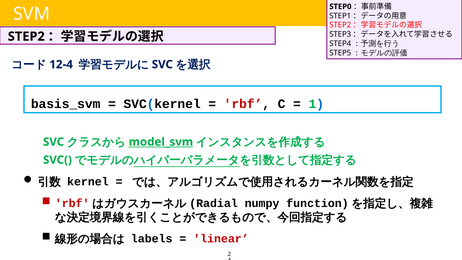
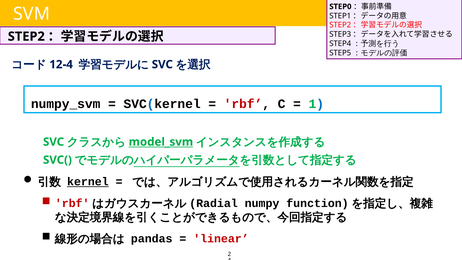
basis_svm: basis_svm -> numpy_svm (66, 104)
kernel underline: none -> present (88, 182)
labels: labels -> pandas (152, 239)
